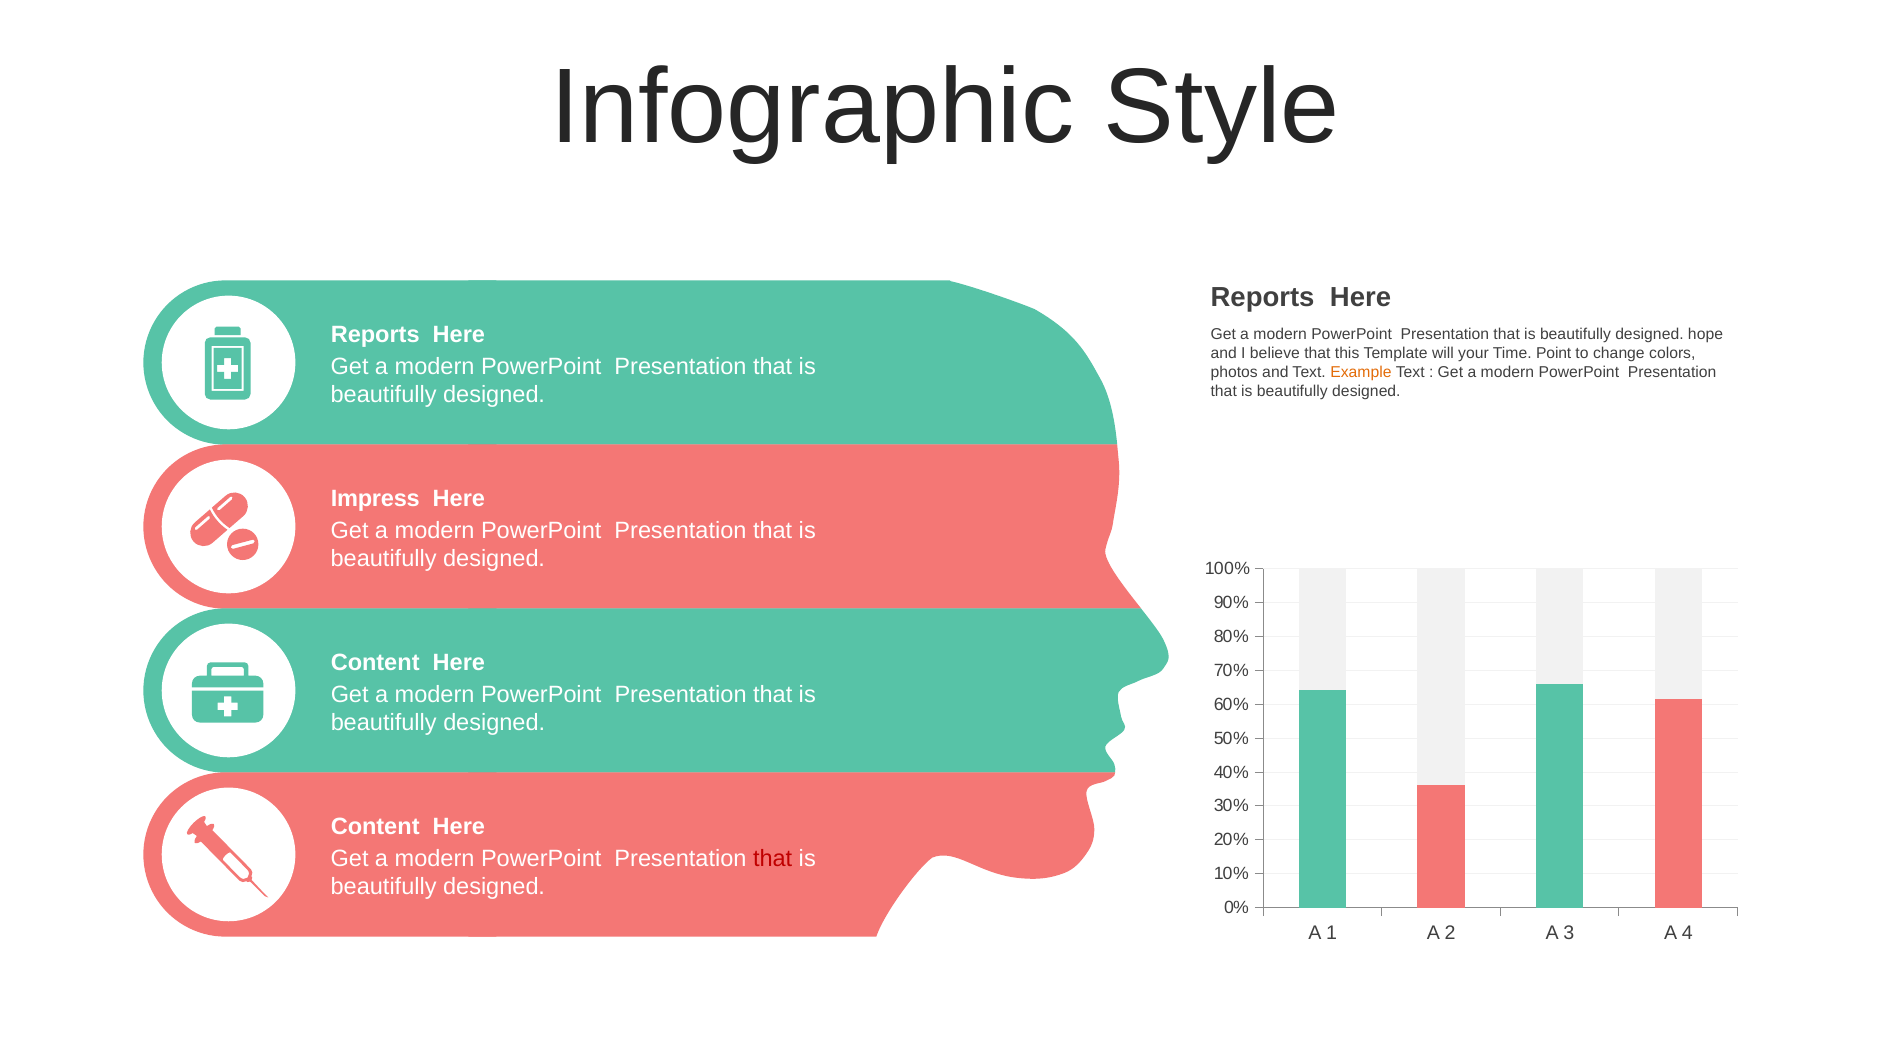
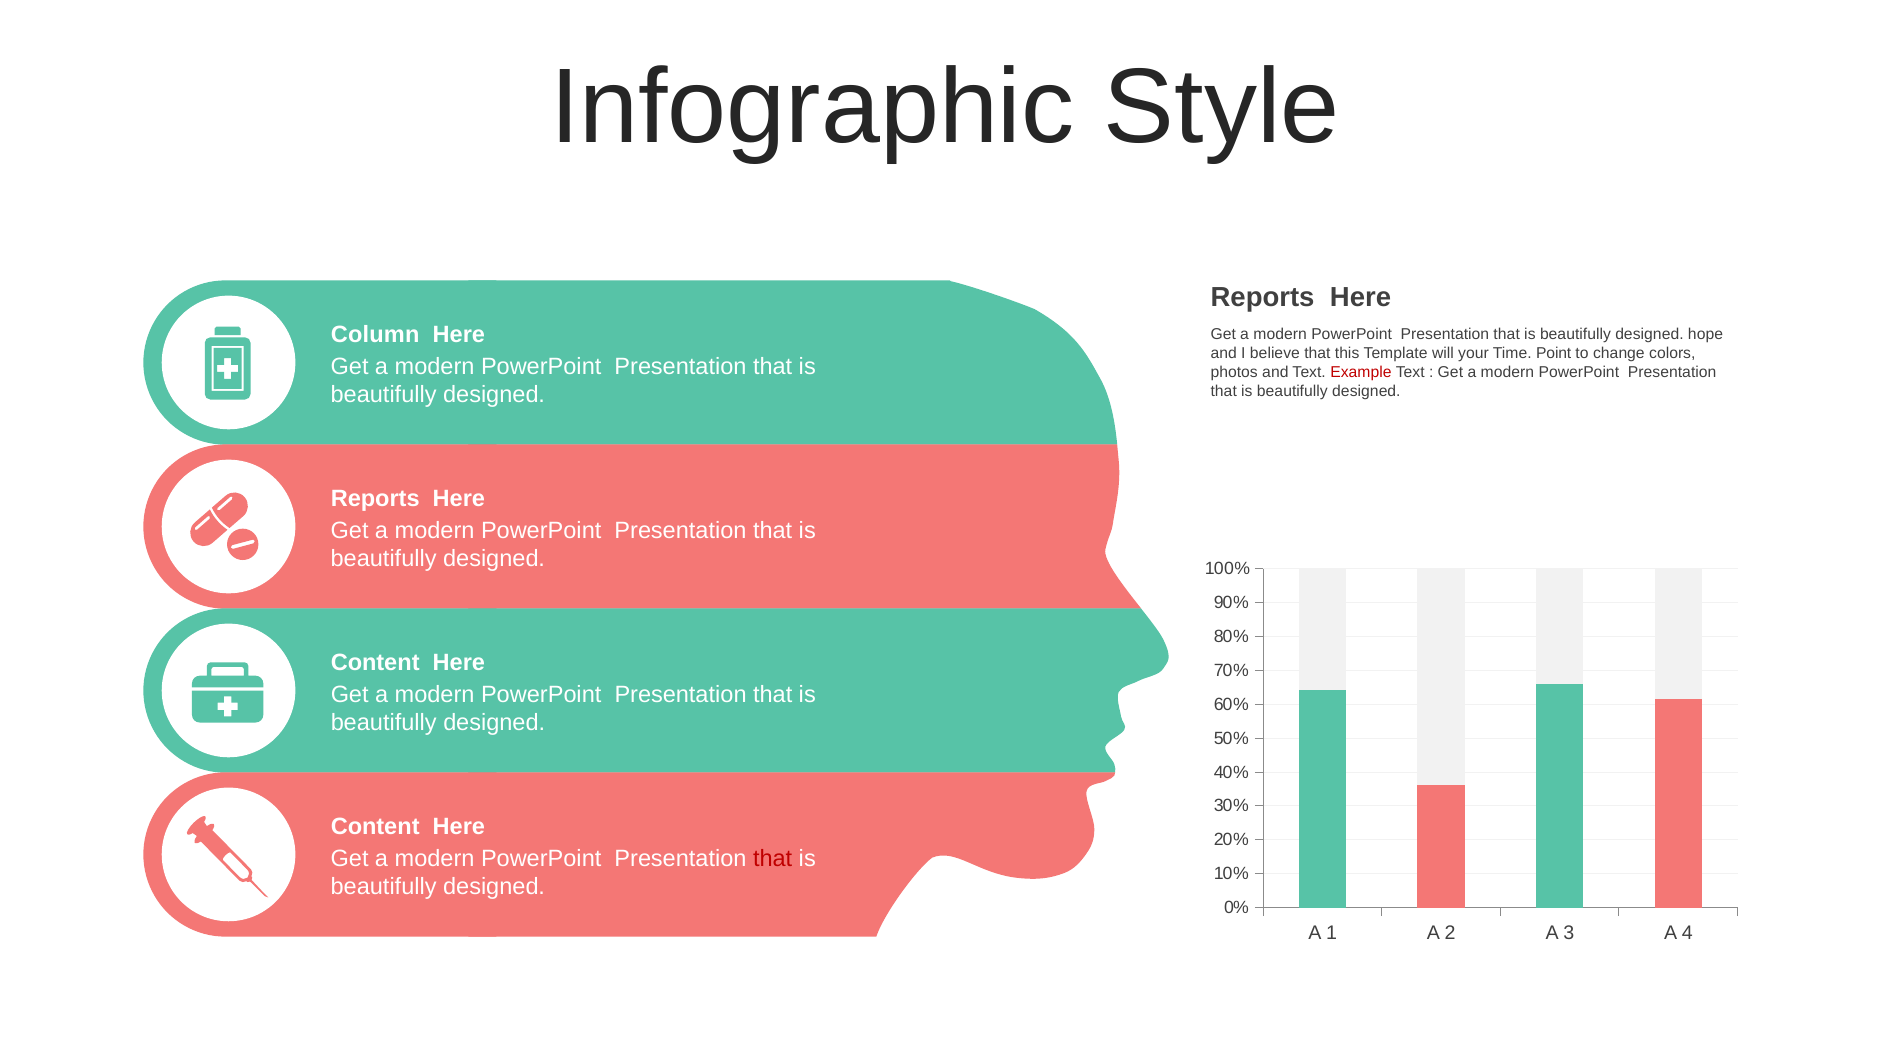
Reports: Reports -> Column (375, 335)
Example colour: orange -> red (1361, 372)
Impress: Impress -> Reports (375, 499)
